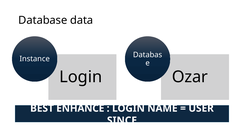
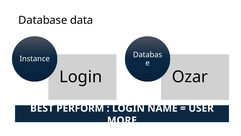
ENHANCE: ENHANCE -> PERFORM (80, 108)
SINCE: SINCE -> MORE (122, 120)
